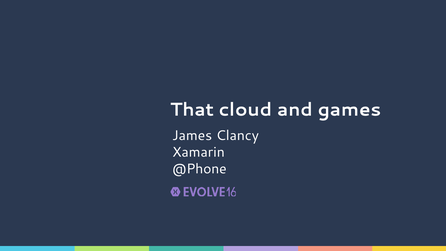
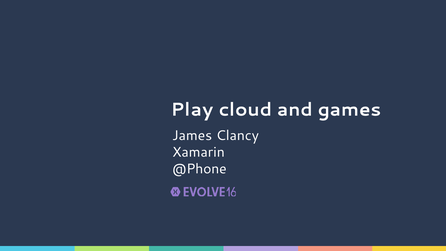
That: That -> Play (192, 110)
